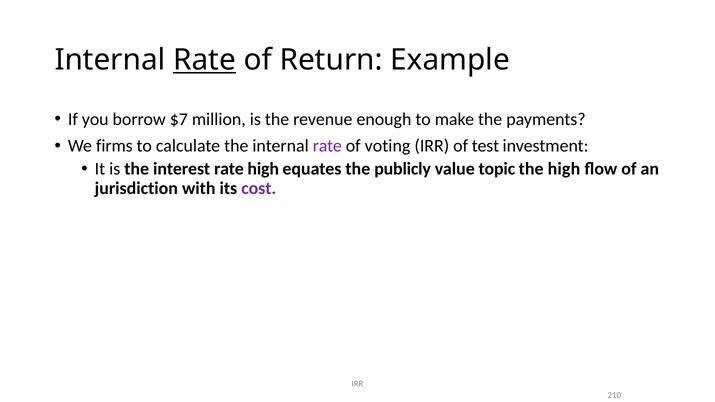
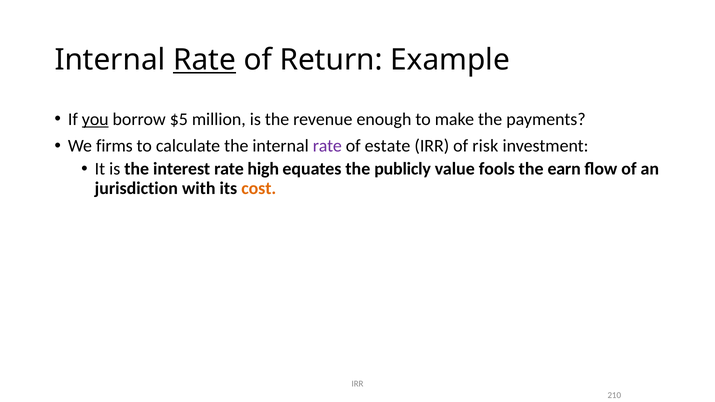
you underline: none -> present (95, 119)
$7: $7 -> $5 (179, 119)
voting: voting -> estate (387, 146)
test: test -> risk (485, 146)
topic: topic -> fools (497, 169)
the high: high -> earn (564, 169)
cost colour: purple -> orange (259, 188)
